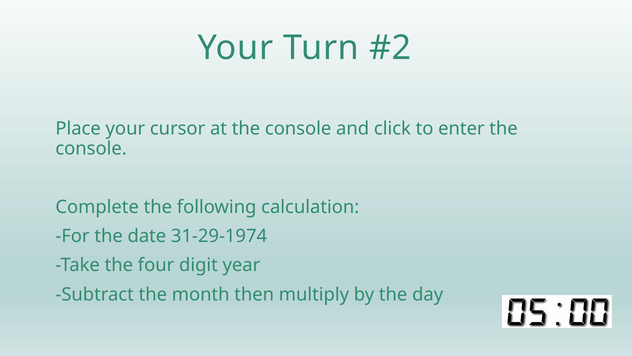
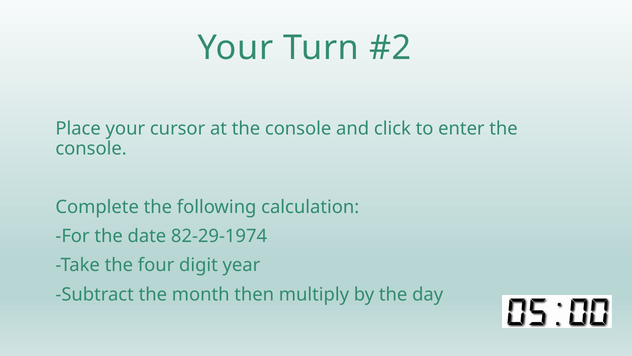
31-29-1974: 31-29-1974 -> 82-29-1974 (219, 236)
